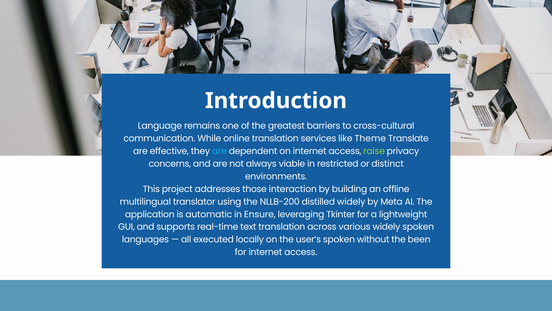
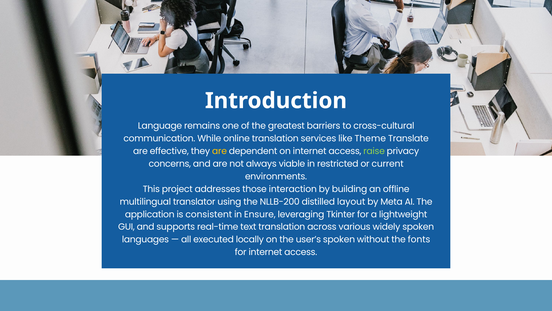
are colour: light blue -> yellow (219, 151)
distinct: distinct -> current (388, 164)
distilled widely: widely -> layout (351, 201)
automatic: automatic -> consistent (209, 214)
been: been -> fonts (419, 239)
